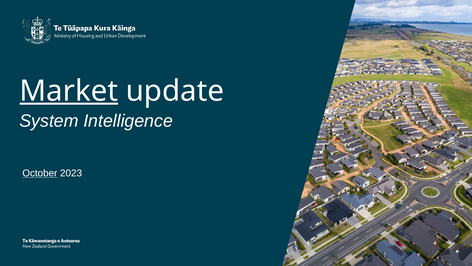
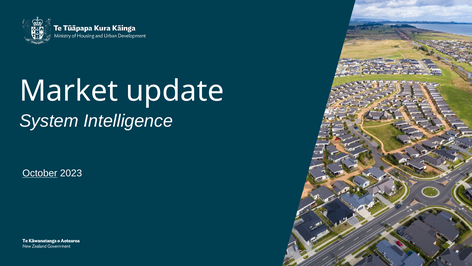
Market underline: present -> none (69, 91)
